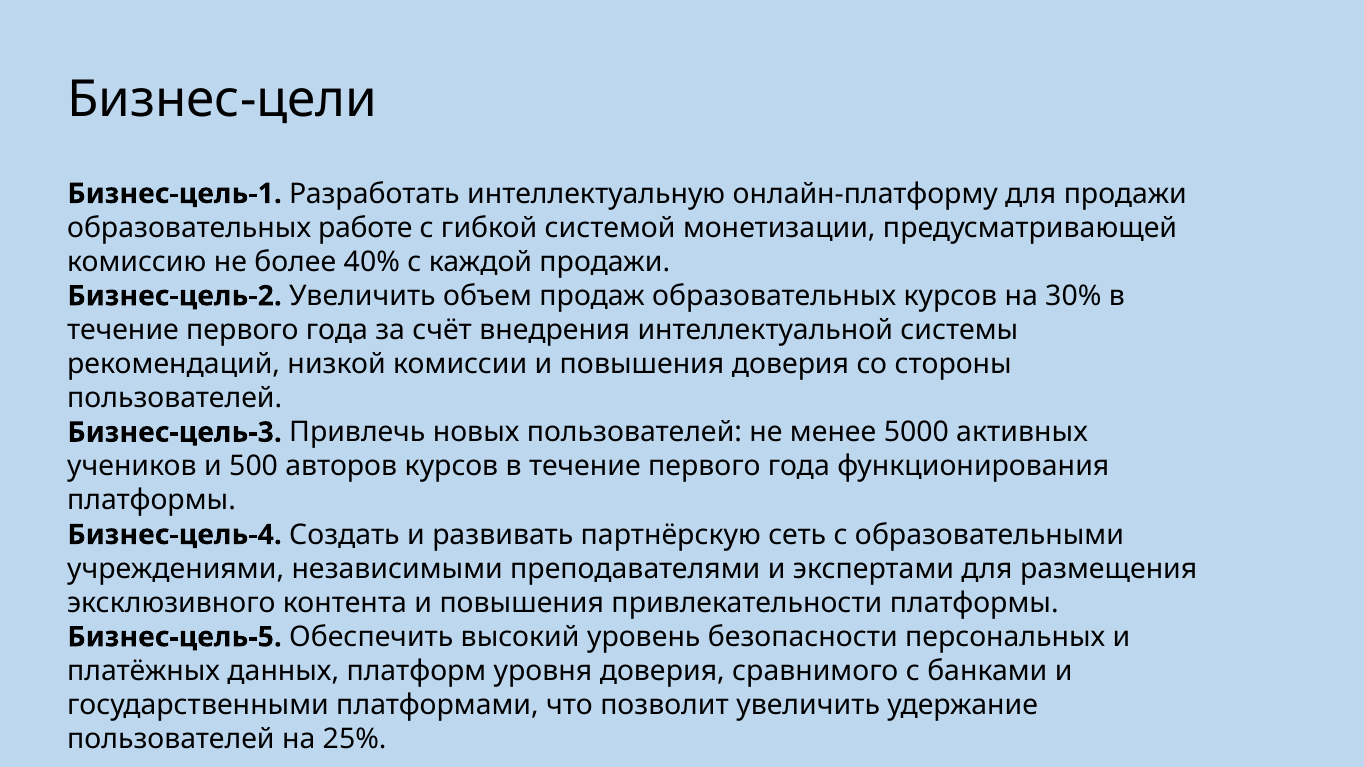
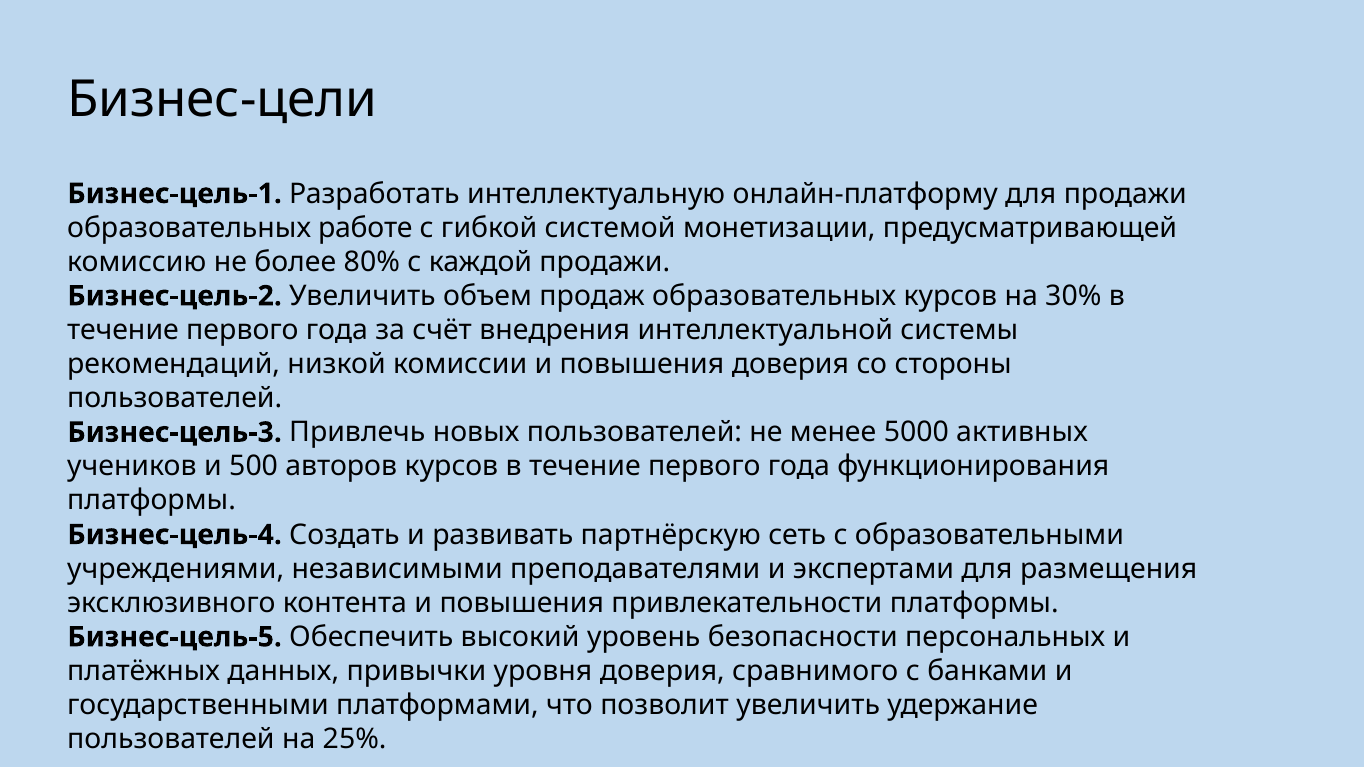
40%: 40% -> 80% (372, 262)
платформ: платформ -> привычки (416, 671)
